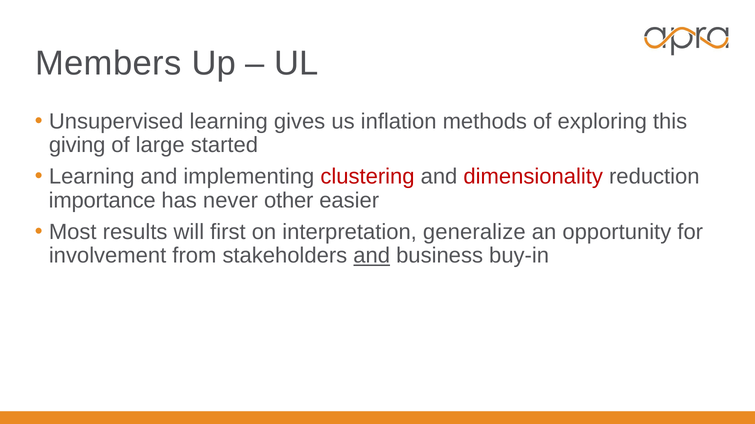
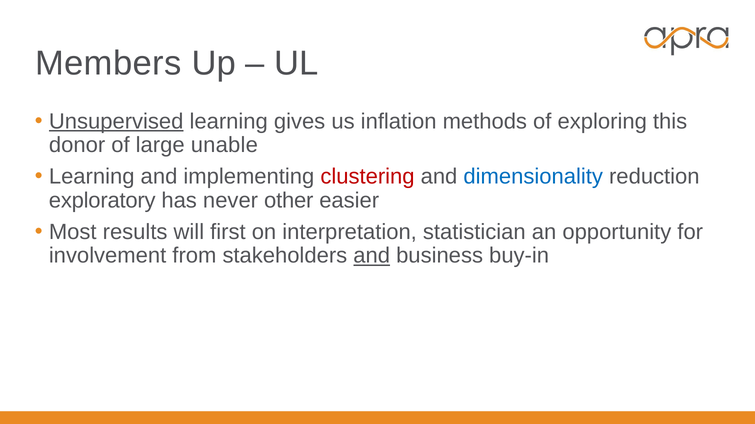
Unsupervised underline: none -> present (116, 121)
giving: giving -> donor (77, 145)
started: started -> unable (224, 145)
dimensionality colour: red -> blue (533, 177)
importance: importance -> exploratory (102, 201)
generalize: generalize -> statistician (474, 232)
